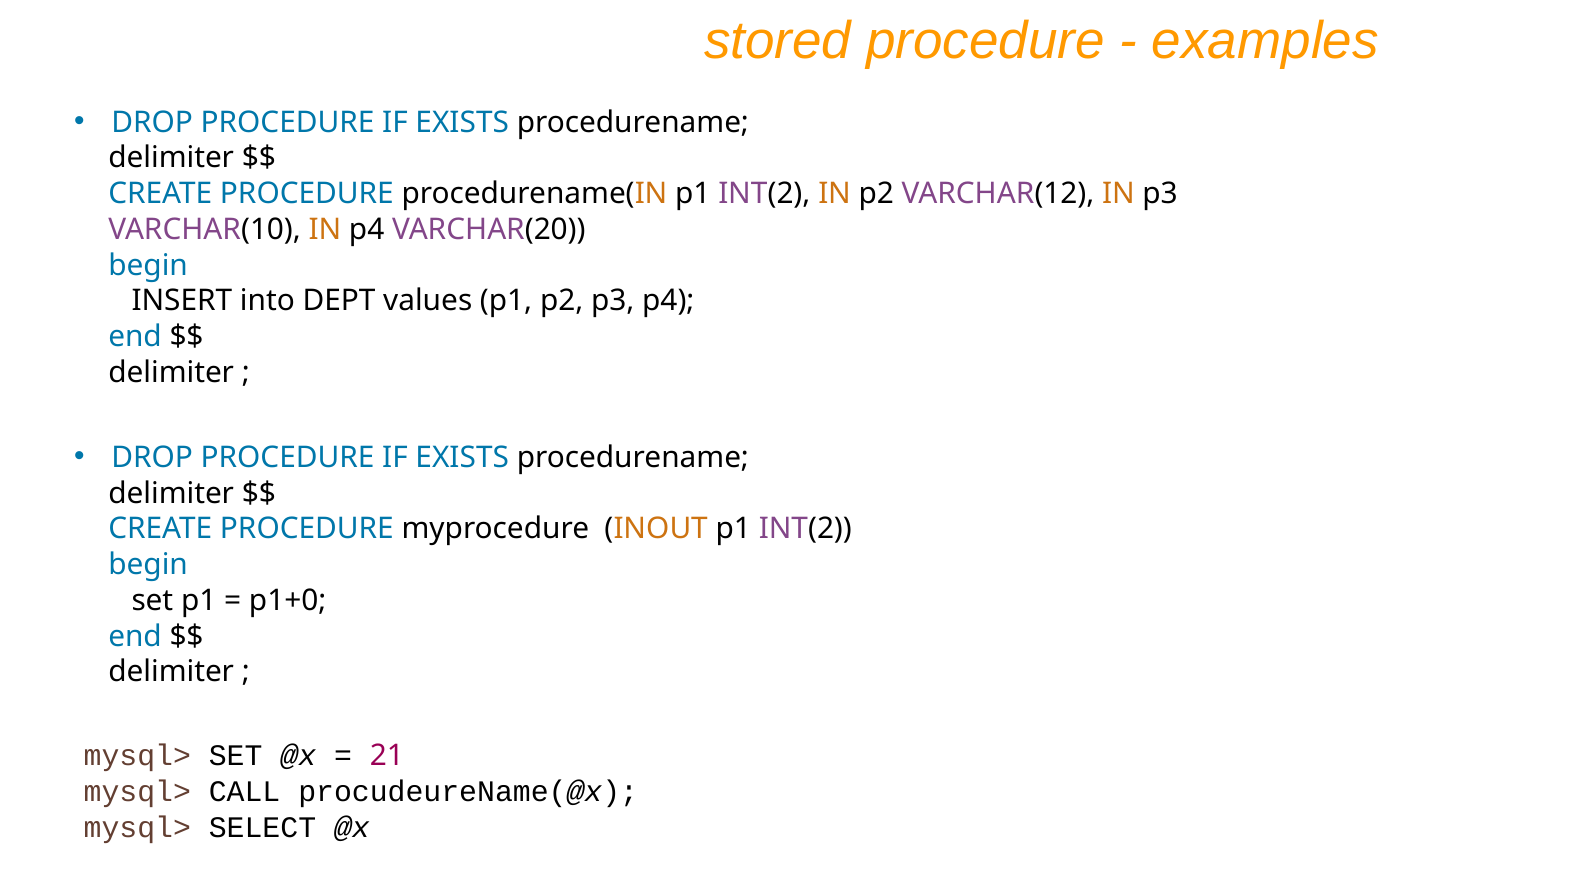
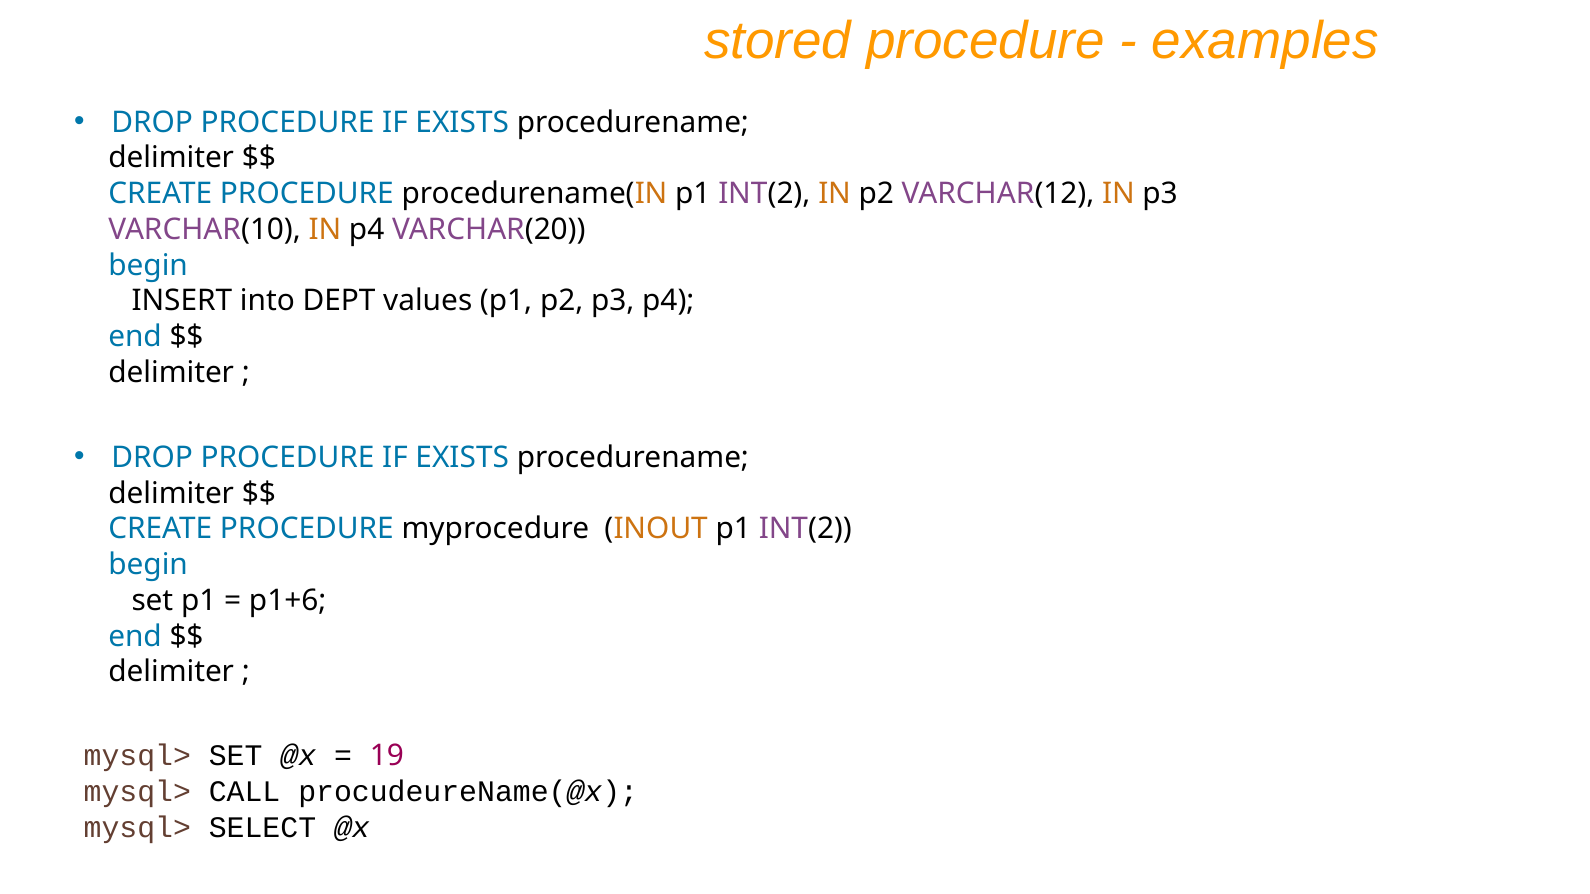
p1+0: p1+0 -> p1+6 (288, 601)
21: 21 -> 19 (387, 756)
